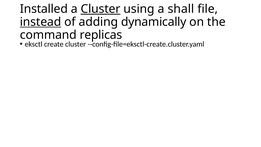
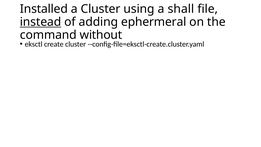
Cluster underline: present -> none (101, 9)
dynamically: dynamically -> ephermeral (154, 22)
replicas: replicas -> without (101, 35)
